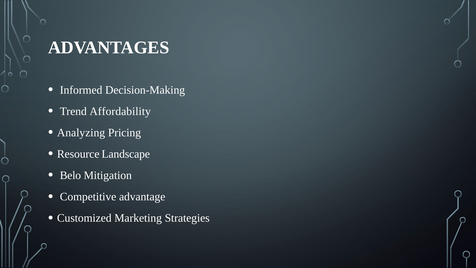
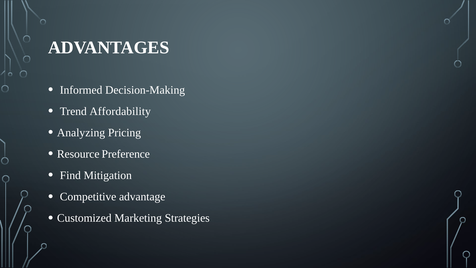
Landscape: Landscape -> Preference (126, 154)
Belo: Belo -> Find (70, 175)
